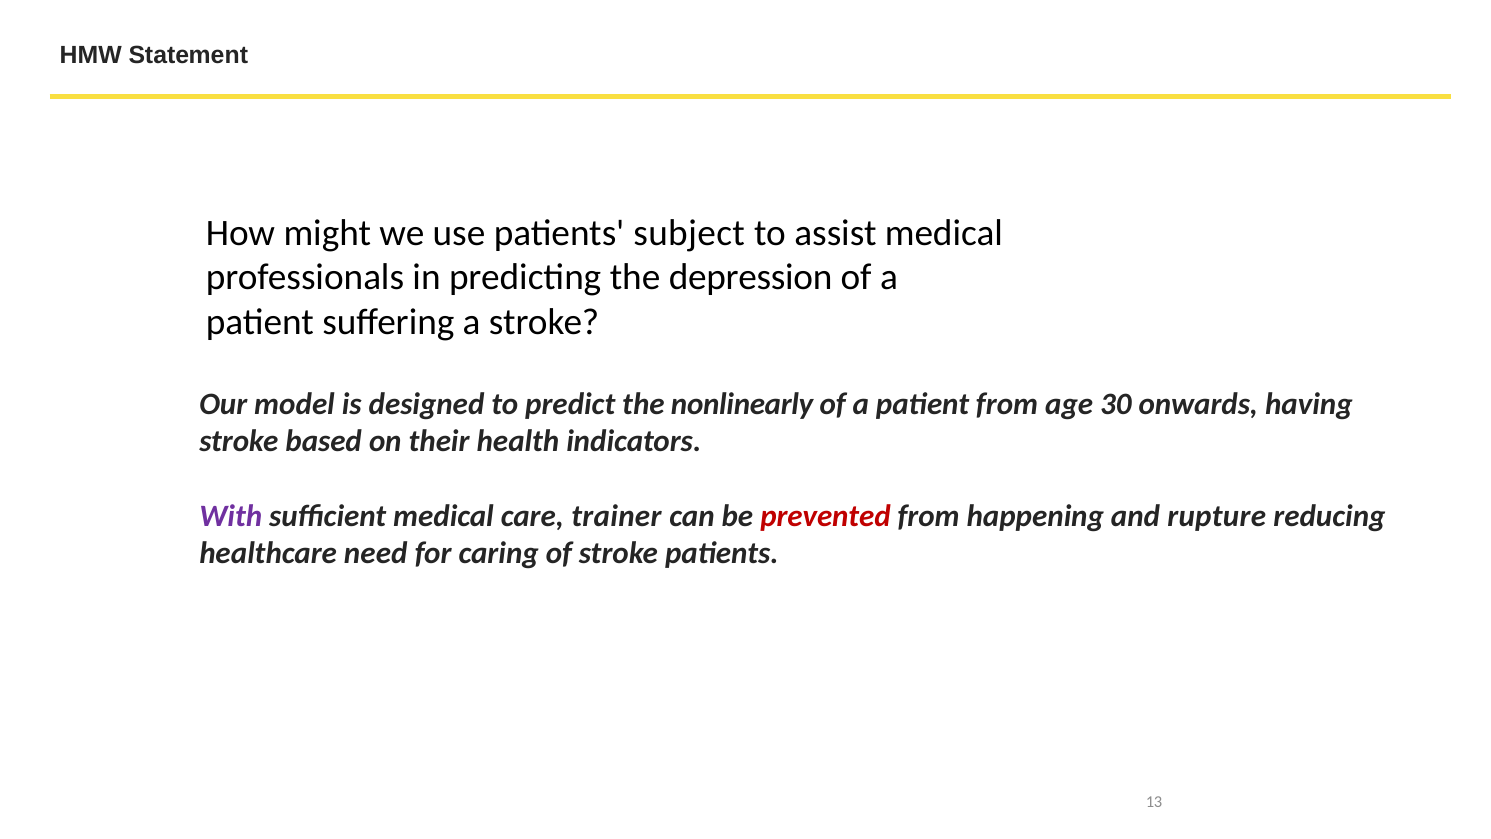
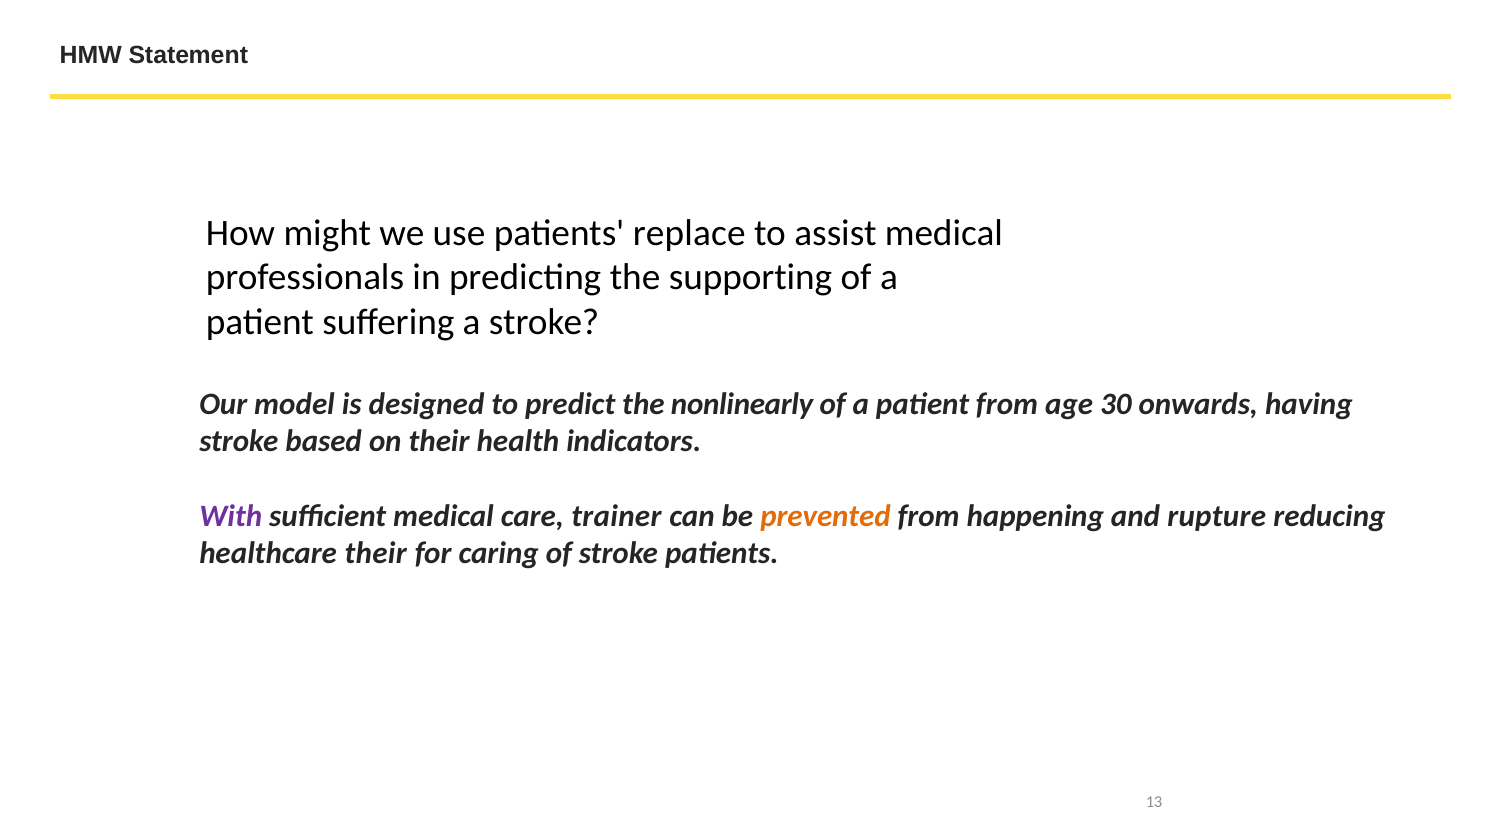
subject: subject -> replace (689, 233)
depression: depression -> supporting (750, 277)
prevented colour: red -> orange (825, 516)
healthcare need: need -> their (376, 553)
